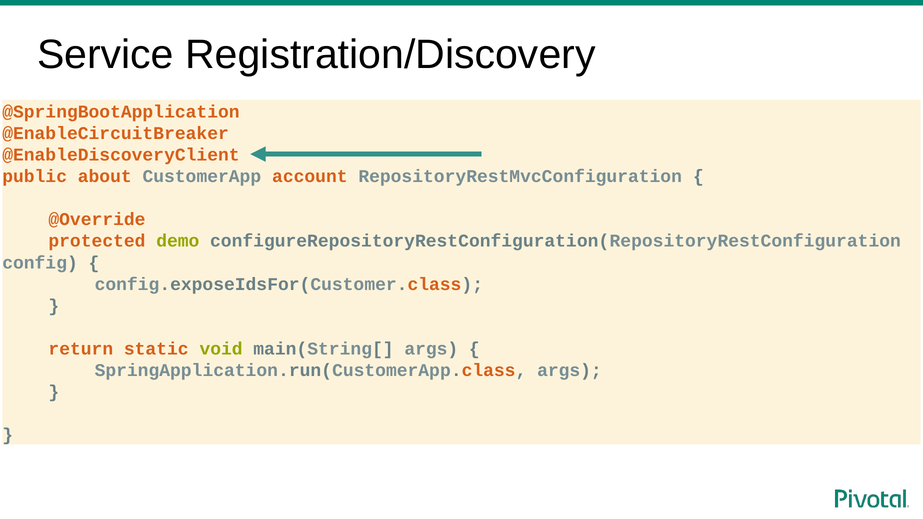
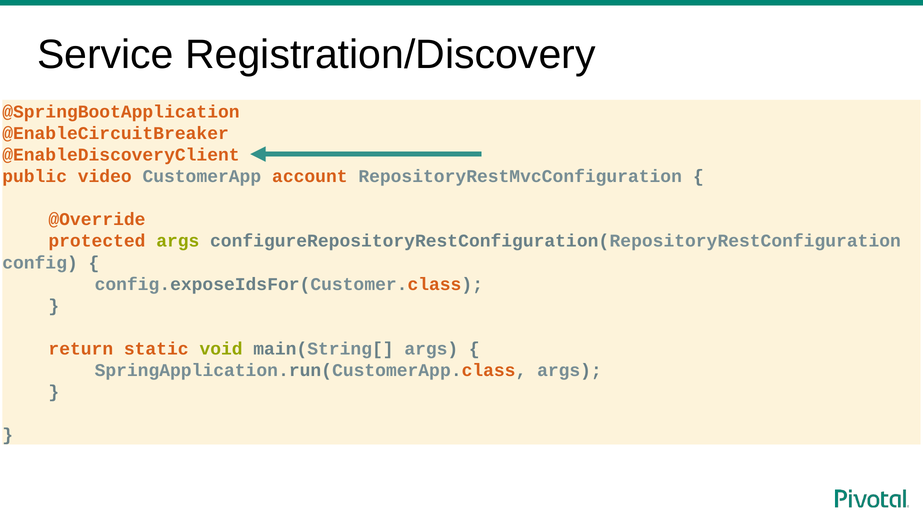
about: about -> video (105, 176)
protected demo: demo -> args (178, 241)
